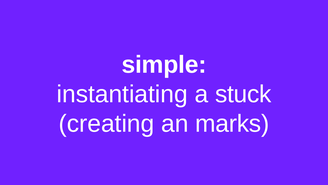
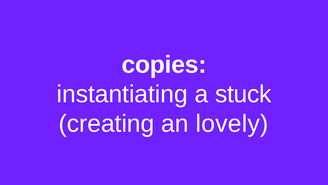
simple: simple -> copies (164, 64)
marks: marks -> lovely (232, 123)
